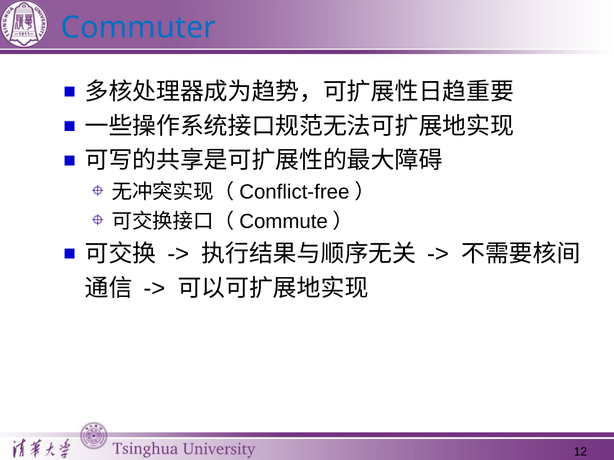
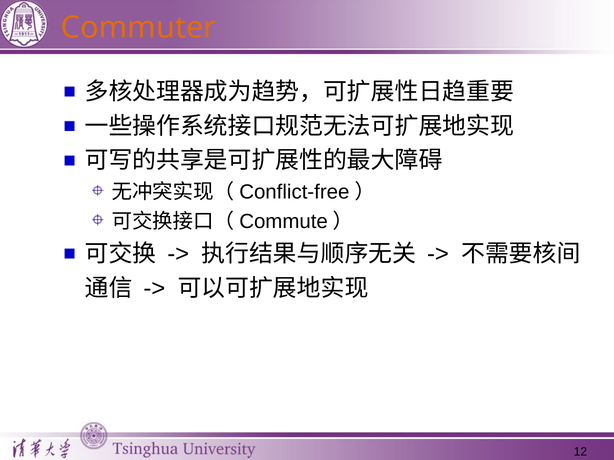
Commuter colour: blue -> orange (138, 28)
